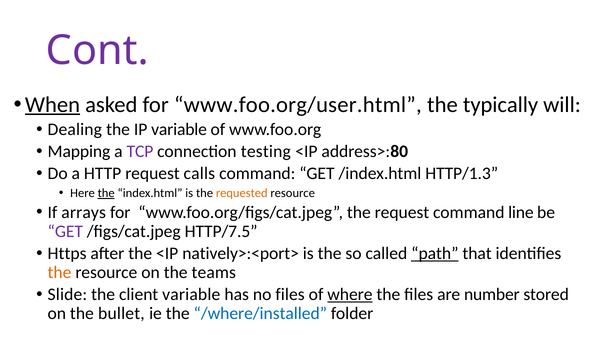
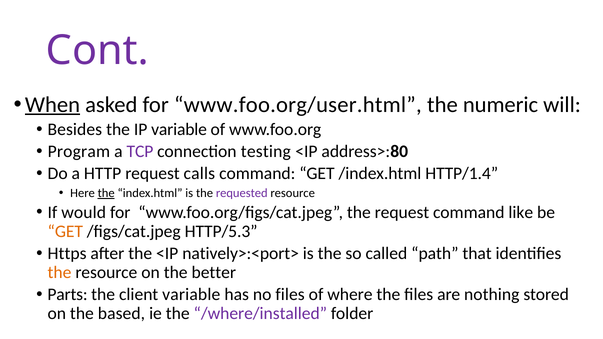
typically: typically -> numeric (501, 105)
Dealing: Dealing -> Besides (75, 129)
Mapping: Mapping -> Program (79, 152)
HTTP/1.3: HTTP/1.3 -> HTTP/1.4 (462, 174)
requested colour: orange -> purple (242, 193)
arrays: arrays -> would (84, 212)
line: line -> like (521, 212)
GET colour: purple -> orange (65, 231)
HTTP/7.5: HTTP/7.5 -> HTTP/5.3 (221, 231)
path underline: present -> none (435, 254)
teams: teams -> better (214, 273)
Slide: Slide -> Parts (68, 295)
where underline: present -> none (350, 295)
number: number -> nothing (492, 295)
bullet: bullet -> based (121, 314)
/where/installed colour: blue -> purple (260, 314)
